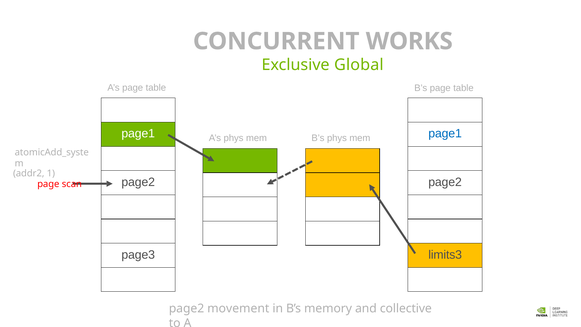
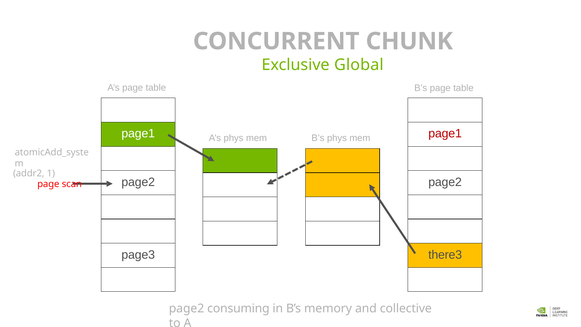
WORKS: WORKS -> CHUNK (409, 41)
page1 colour: blue -> red (445, 134)
limits3: limits3 -> there3 (445, 255)
movement: movement -> consuming (238, 308)
